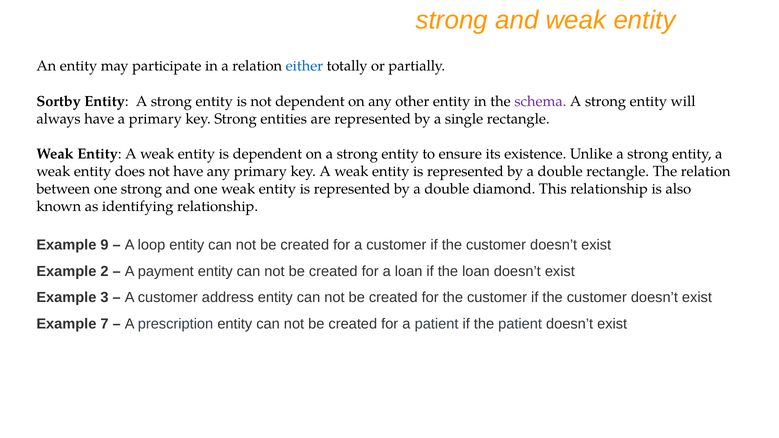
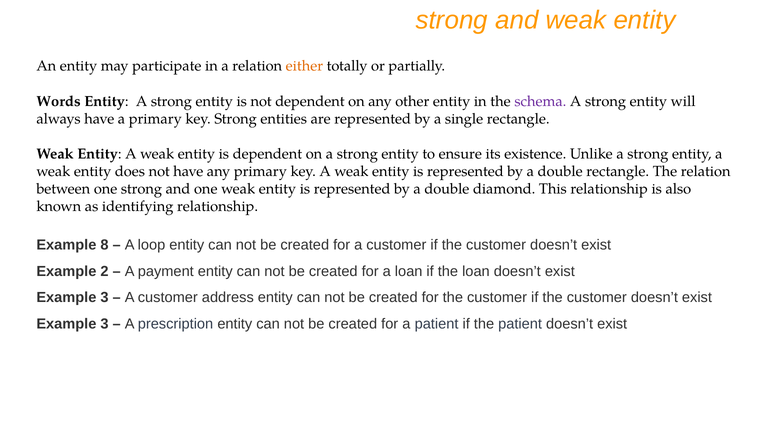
either colour: blue -> orange (304, 66)
Sortby: Sortby -> Words (59, 101)
9: 9 -> 8 (104, 245)
7: 7 -> 3 (104, 324)
